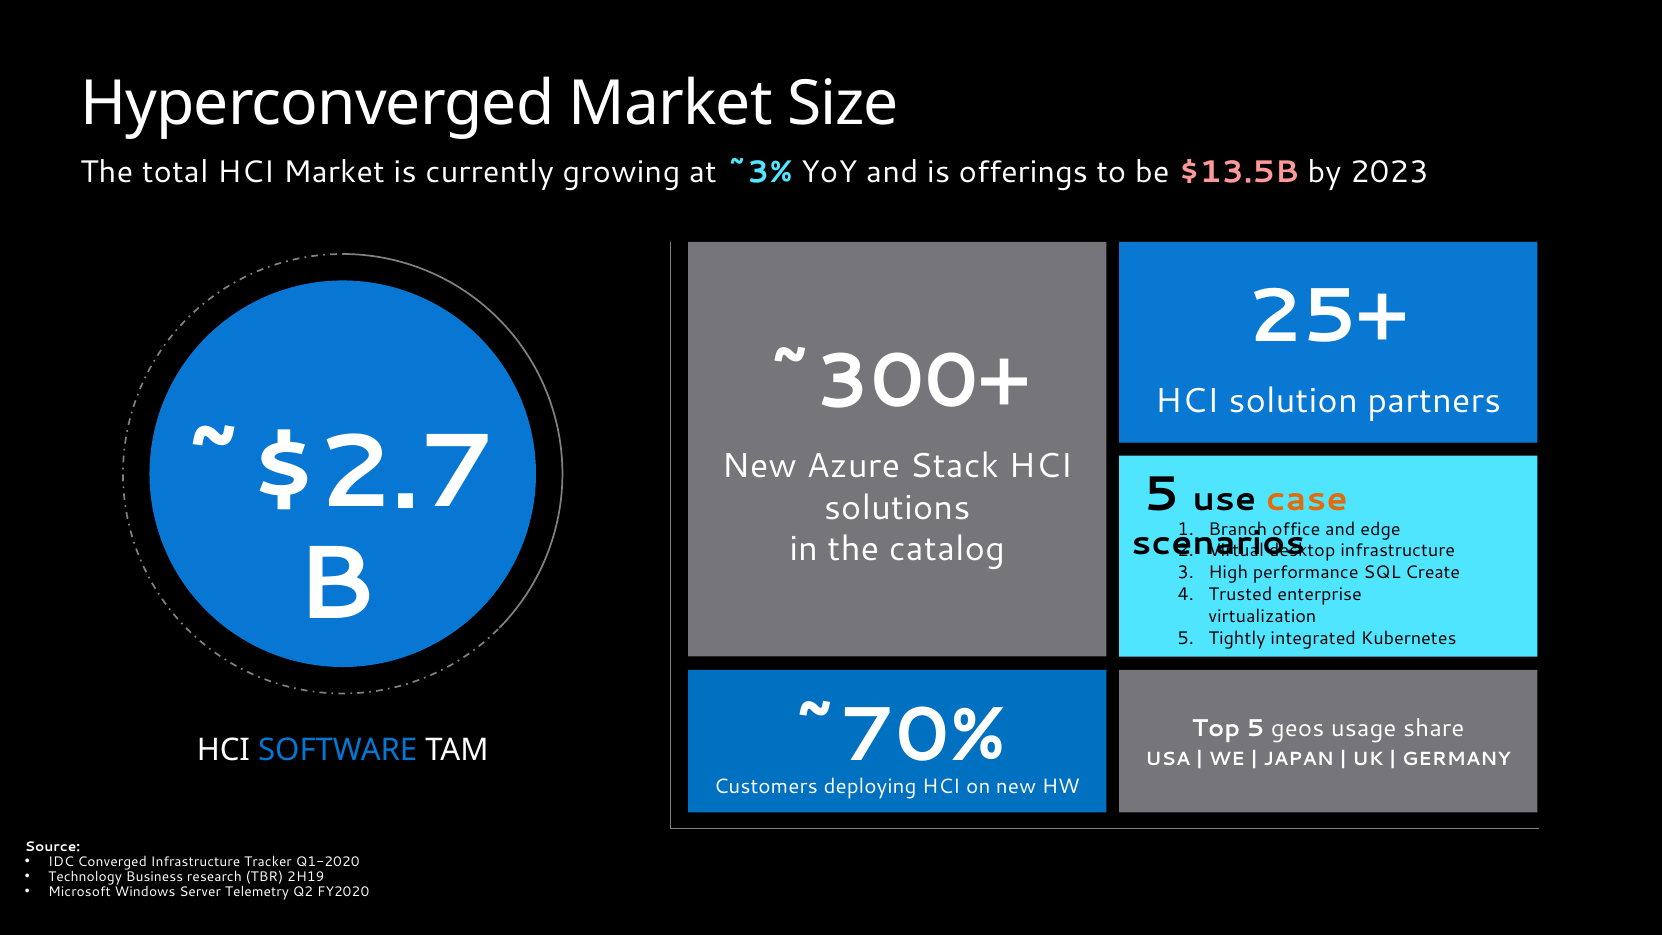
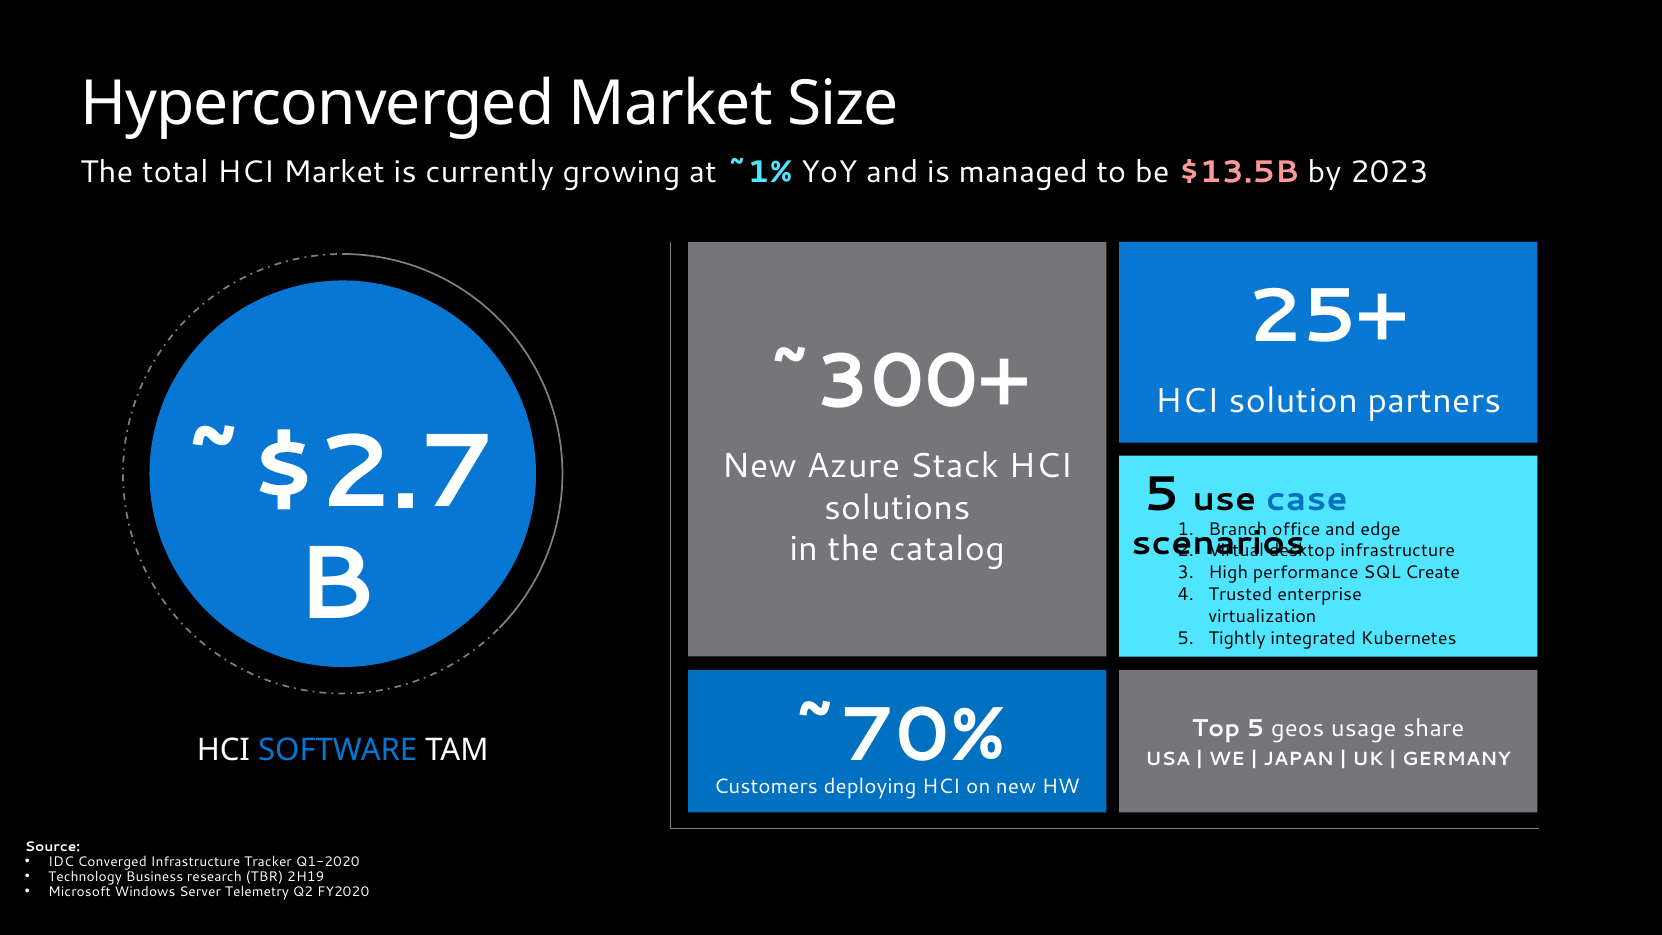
~3%: ~3% -> ~1% (759, 172)
offerings: offerings -> managed (1023, 172)
case colour: orange -> blue (1307, 499)
